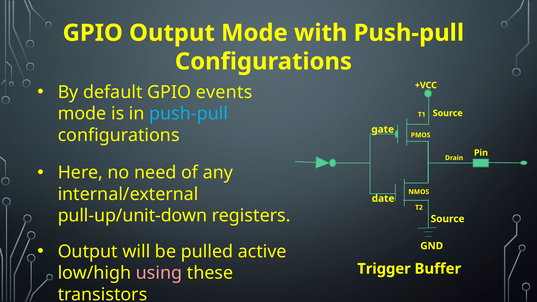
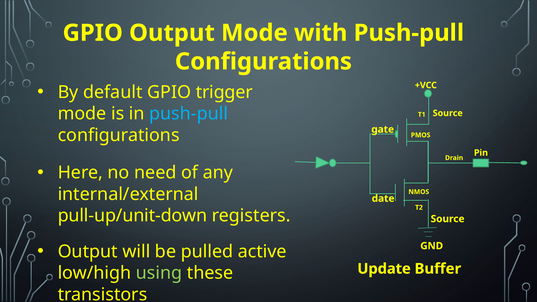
events: events -> trigger (224, 92)
Trigger: Trigger -> Update (384, 269)
using colour: pink -> light green (159, 273)
